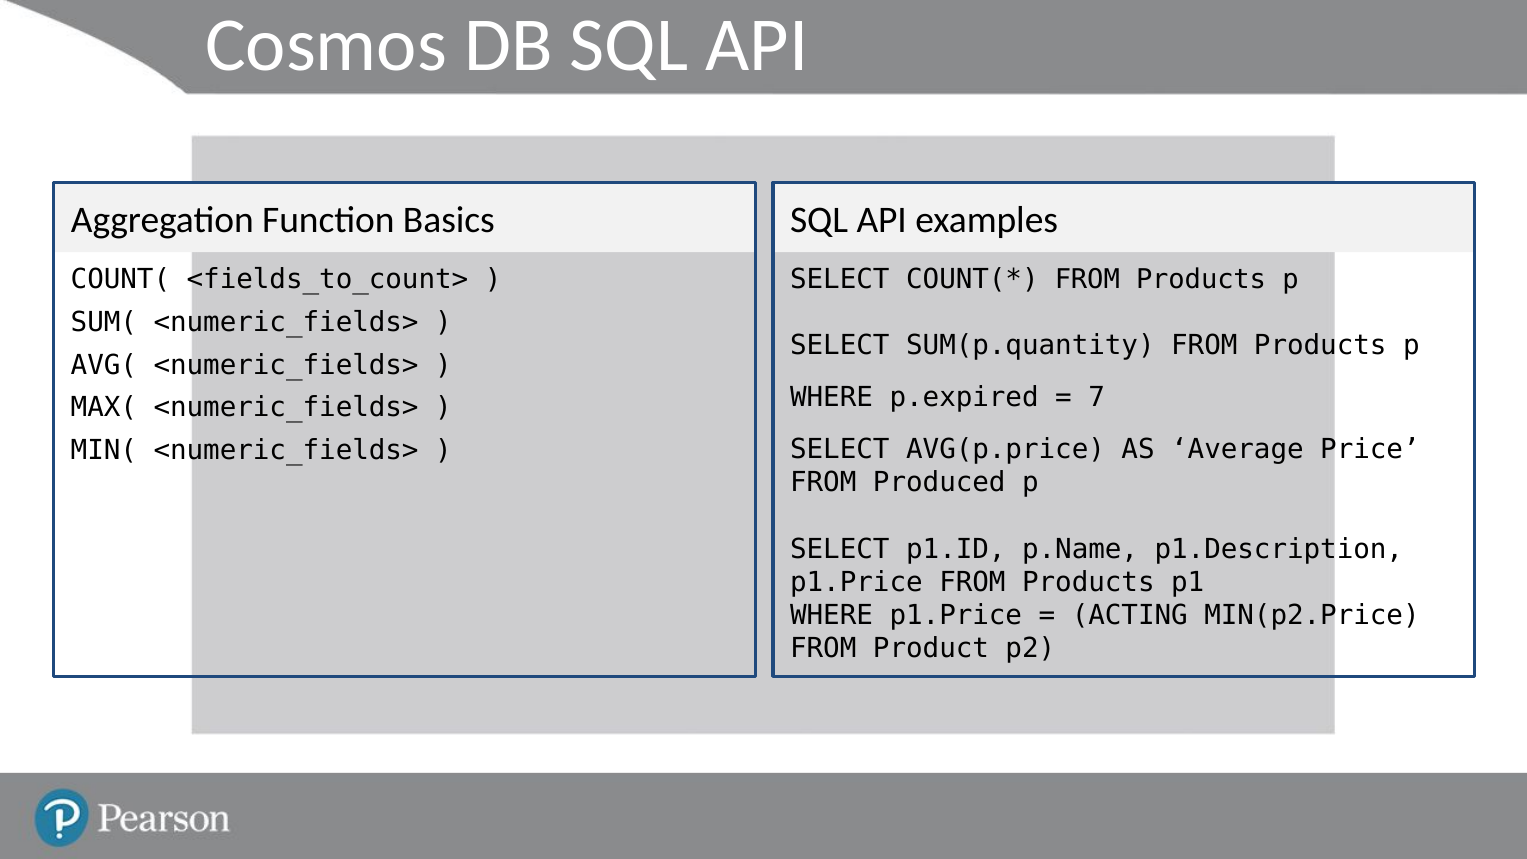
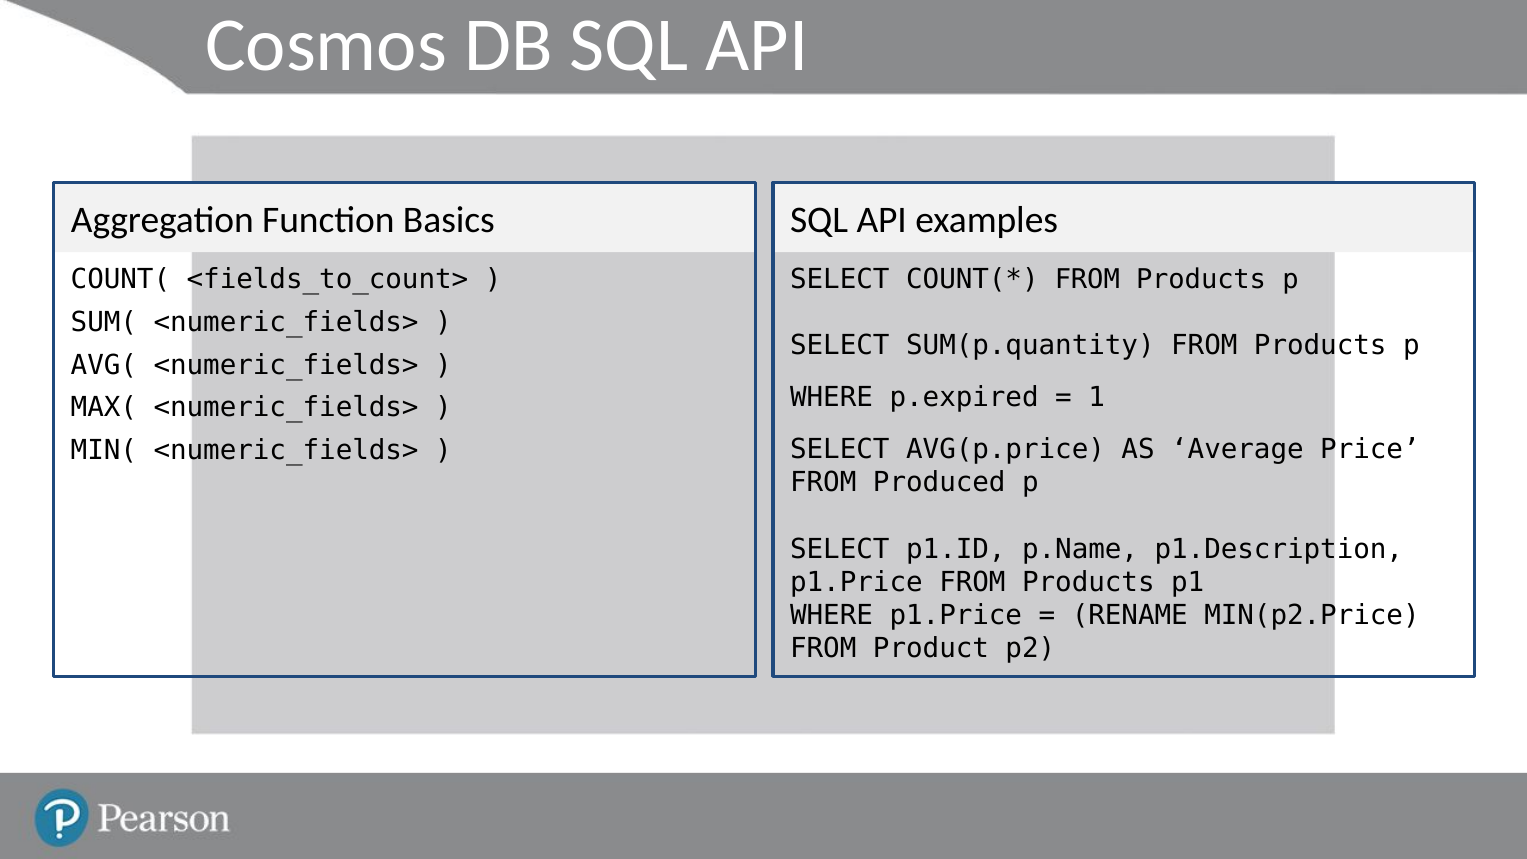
7: 7 -> 1 (1097, 397)
ACTING: ACTING -> RENAME (1130, 615)
